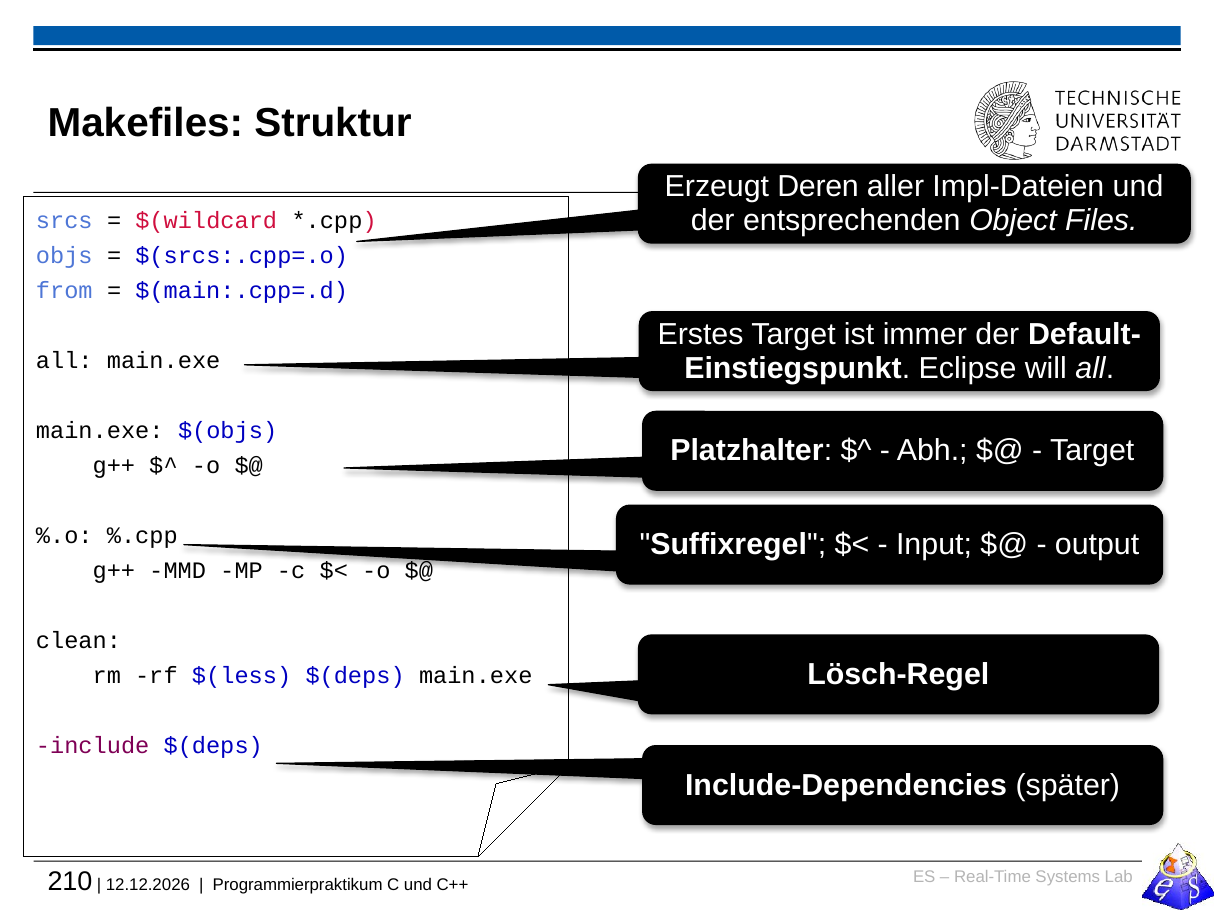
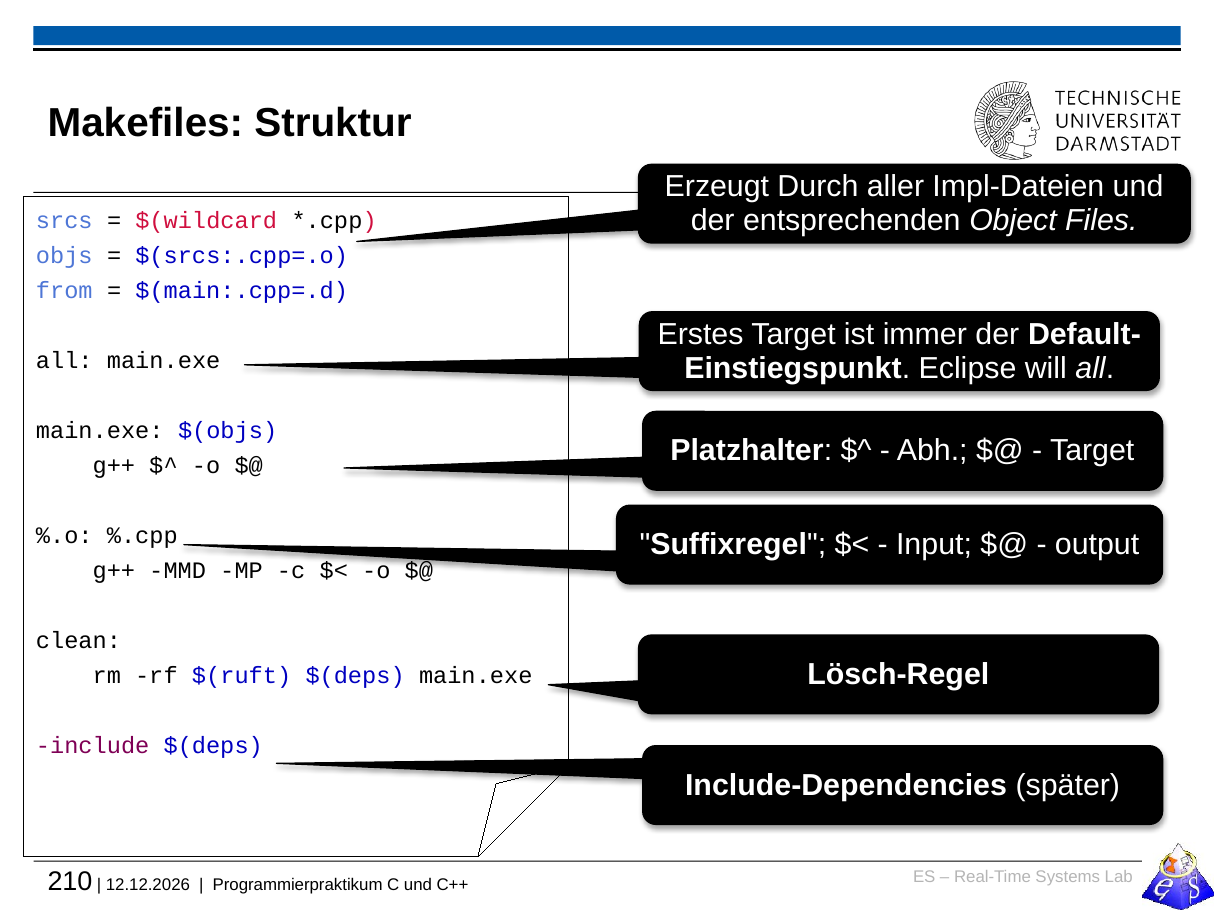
Deren: Deren -> Durch (818, 187)
$(less: $(less -> $(ruft (242, 676)
